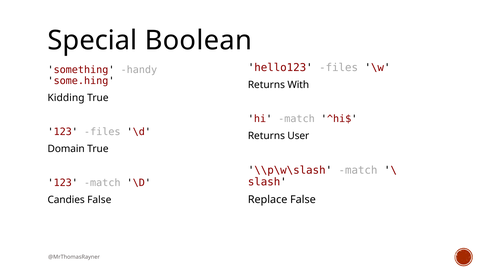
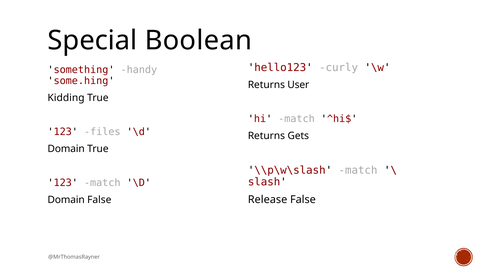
hello123 files: files -> curly (339, 68)
With: With -> User (298, 85)
User: User -> Gets (298, 136)
Replace: Replace -> Release (268, 200)
Candies: Candies -> Domain (66, 200)
